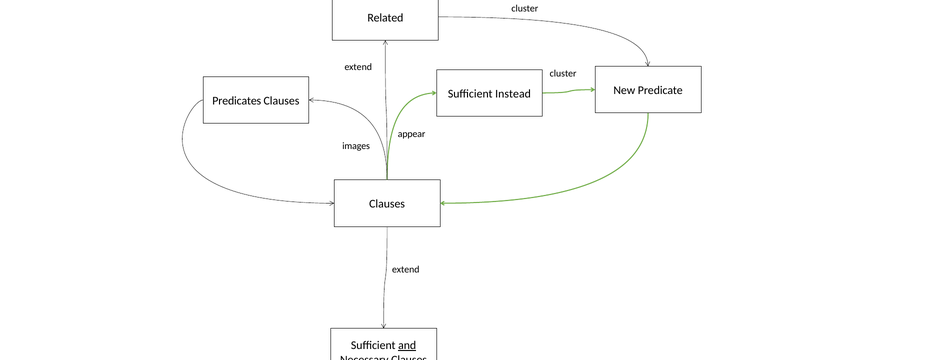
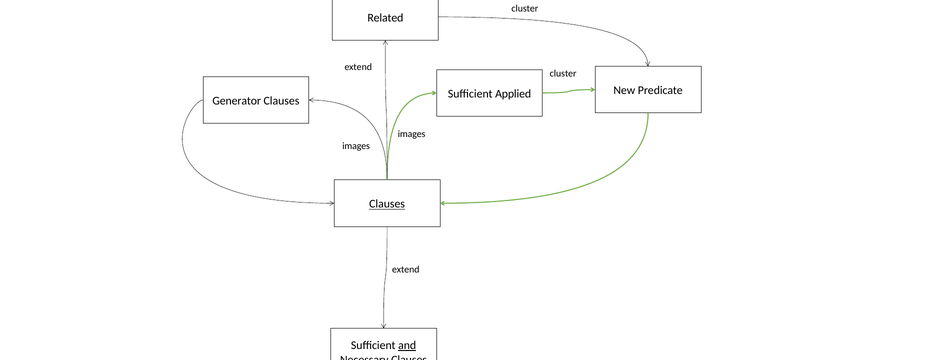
Instead: Instead -> Applied (513, 94)
Predicates: Predicates -> Generator (237, 101)
appear: appear -> images (412, 134)
Clauses underline: none -> present (387, 204)
